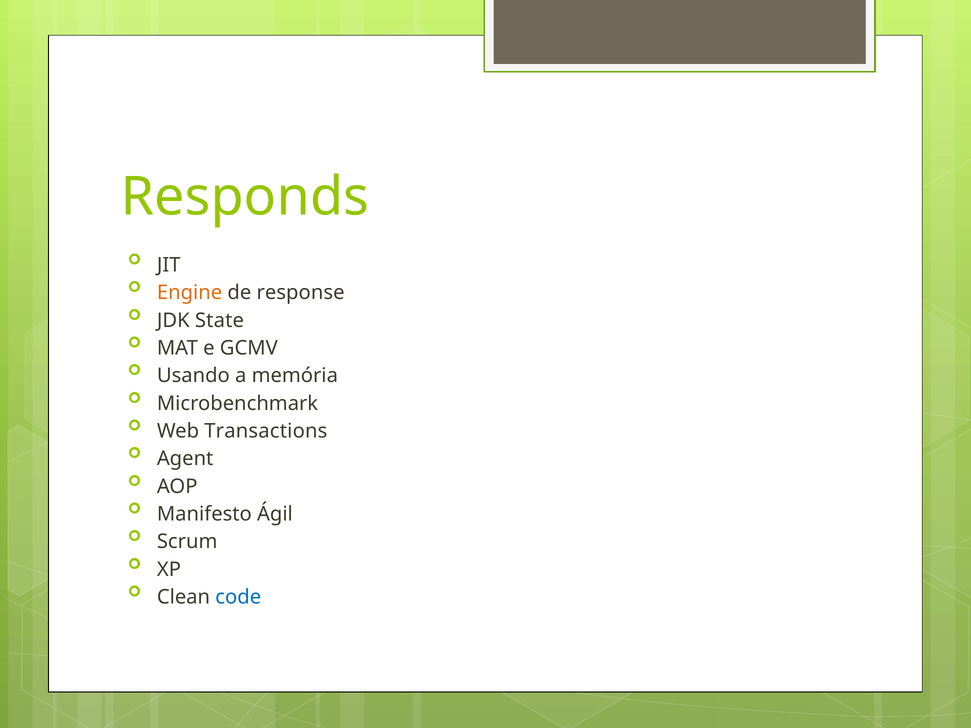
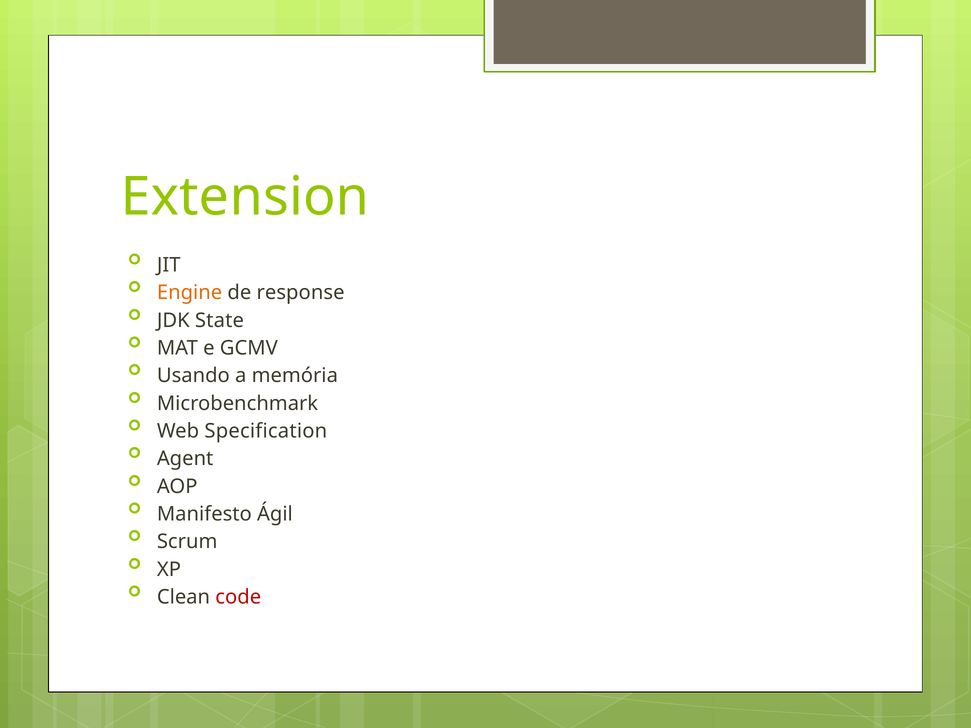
Responds: Responds -> Extension (245, 197)
Transactions: Transactions -> Specification (266, 431)
code colour: blue -> red (238, 597)
